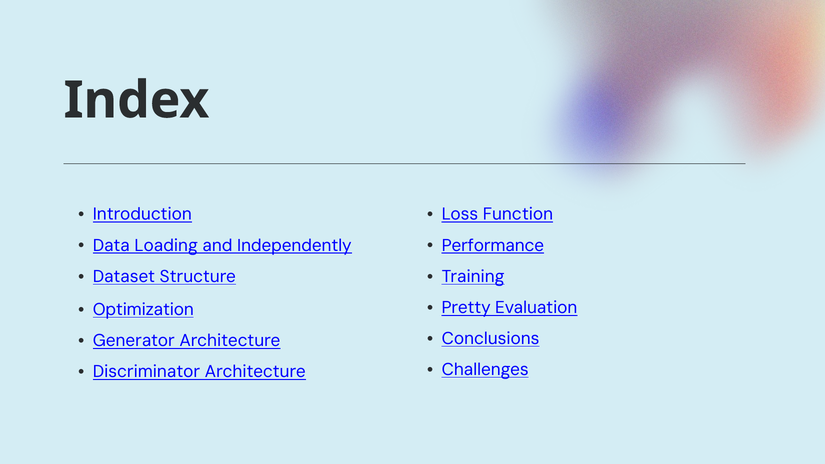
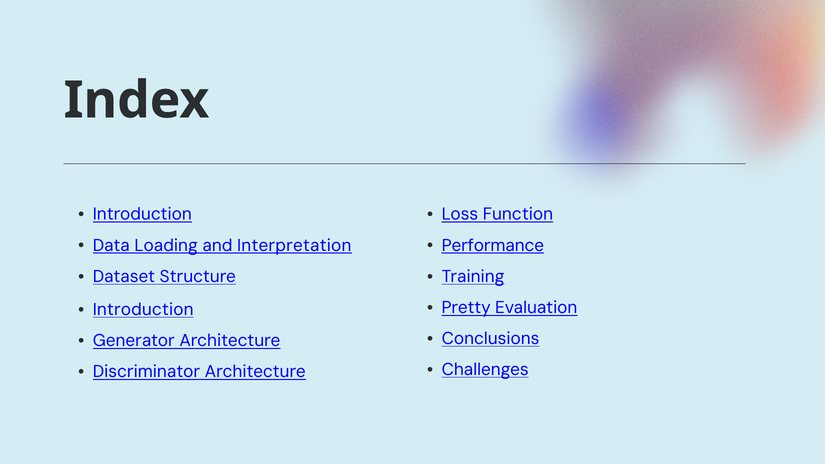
Independently: Independently -> Interpretation (294, 245)
Optimization: Optimization -> Introduction (143, 310)
